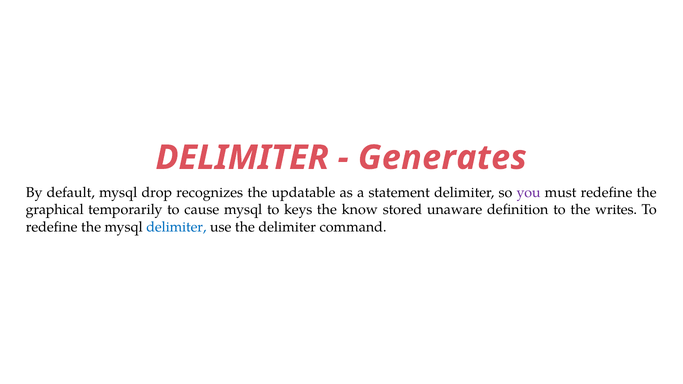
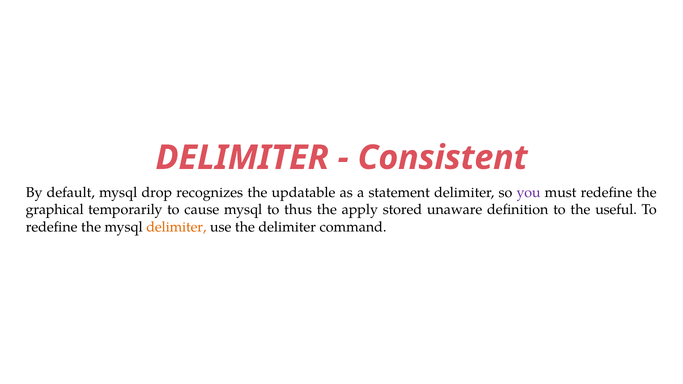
Generates: Generates -> Consistent (443, 158)
keys: keys -> thus (298, 210)
know: know -> apply (360, 210)
writes: writes -> useful (616, 210)
delimiter colour: blue -> orange (176, 227)
